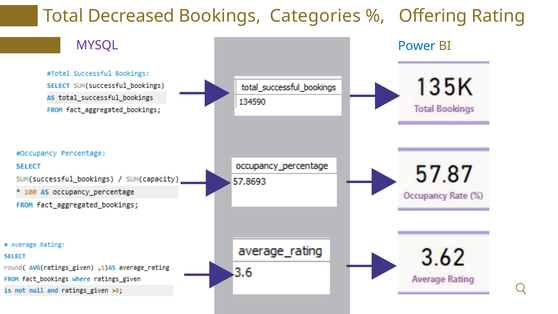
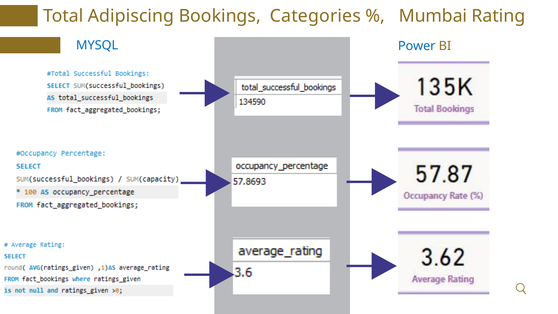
Decreased: Decreased -> Adipiscing (131, 16)
Offering: Offering -> Mumbai (433, 16)
MYSQL colour: purple -> blue (97, 45)
